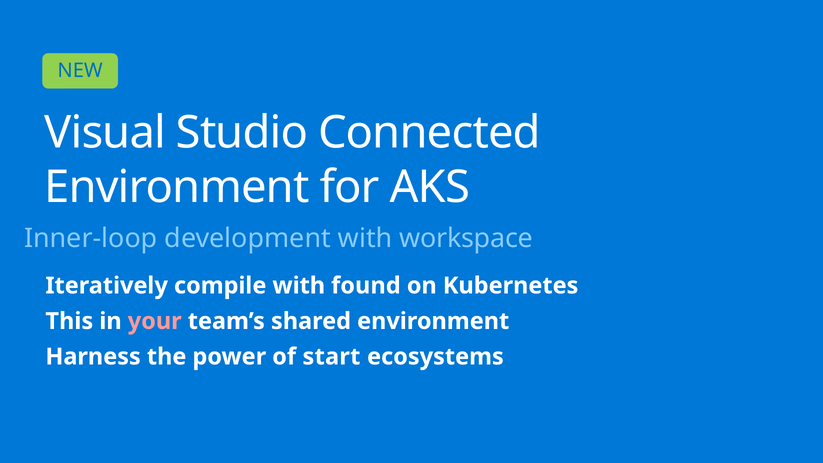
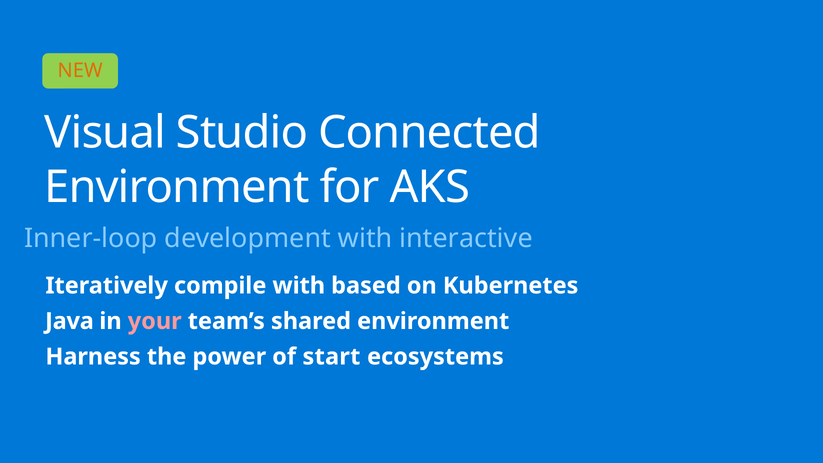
NEW colour: blue -> orange (80, 71)
workspace: workspace -> interactive (466, 238)
found: found -> based (366, 286)
This: This -> Java (69, 321)
